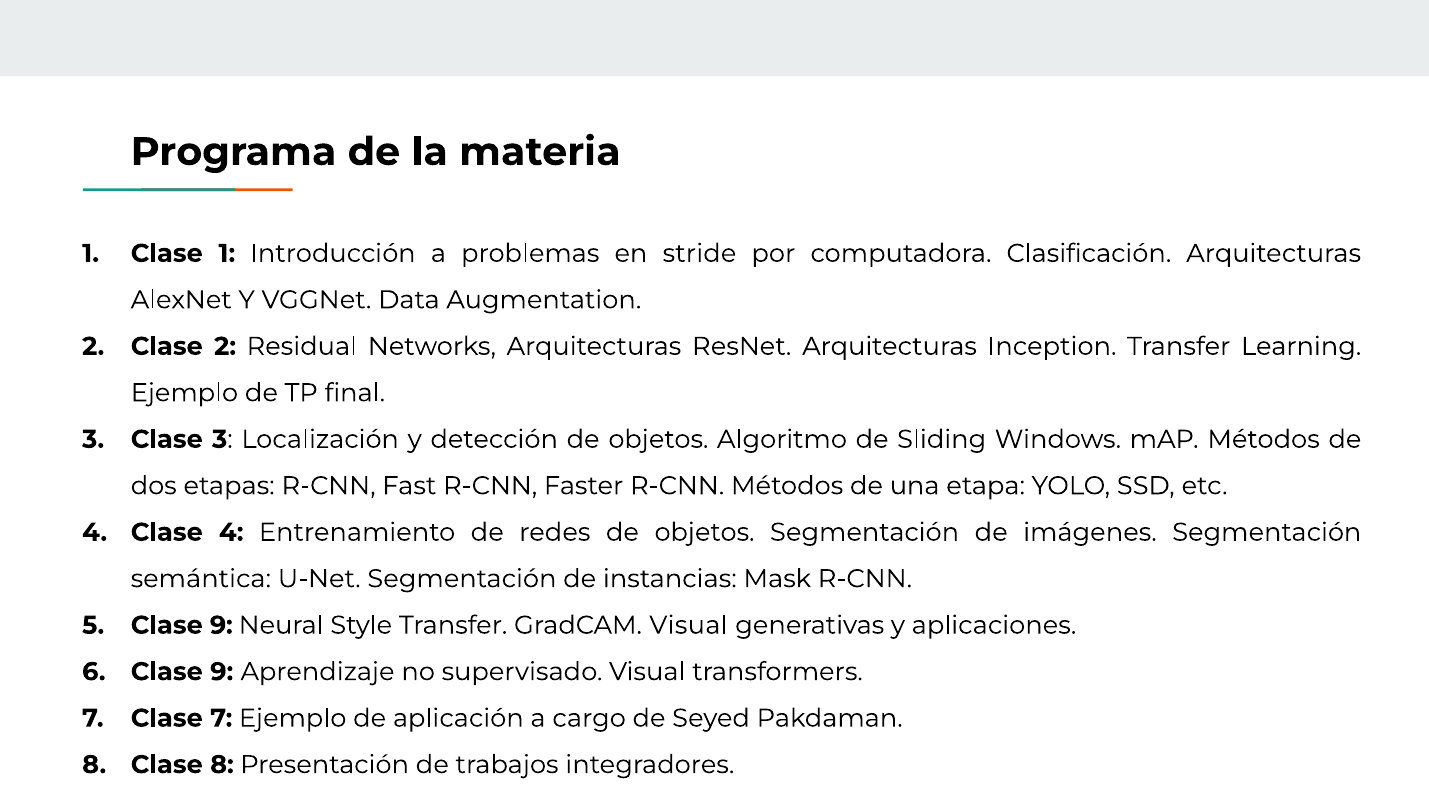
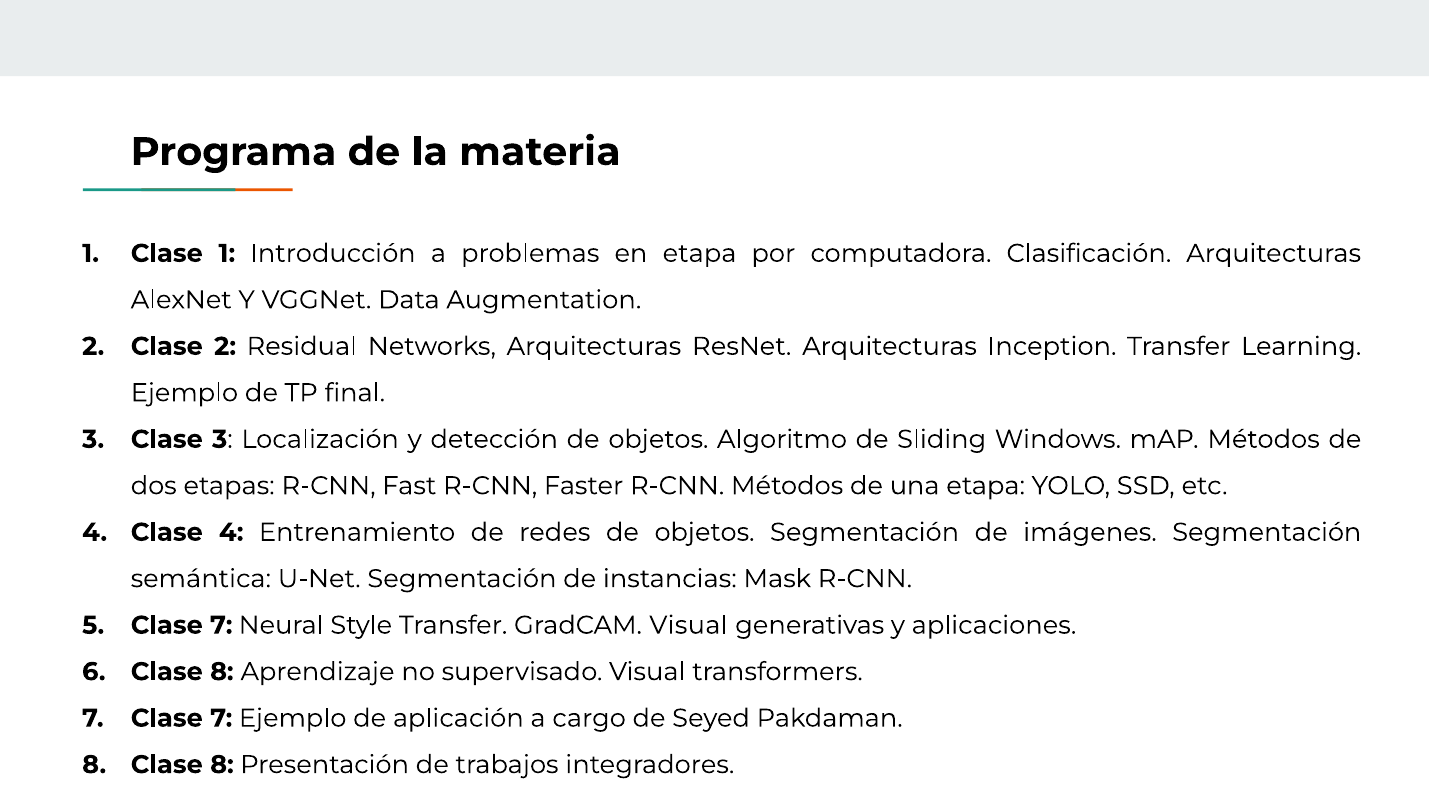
en stride: stride -> etapa (700, 253)
5 Clase 9: 9 -> 7 (221, 625)
6 Clase 9: 9 -> 8 (222, 672)
